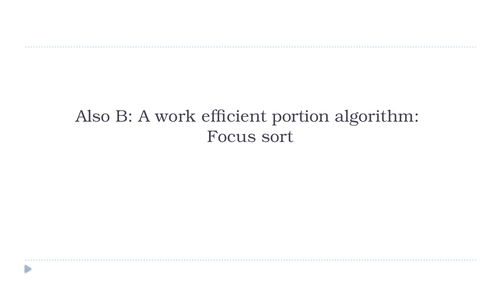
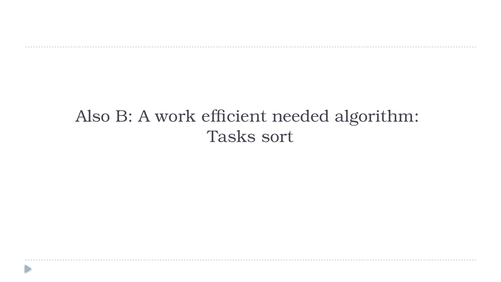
portion: portion -> needed (301, 116)
Focus: Focus -> Tasks (232, 136)
